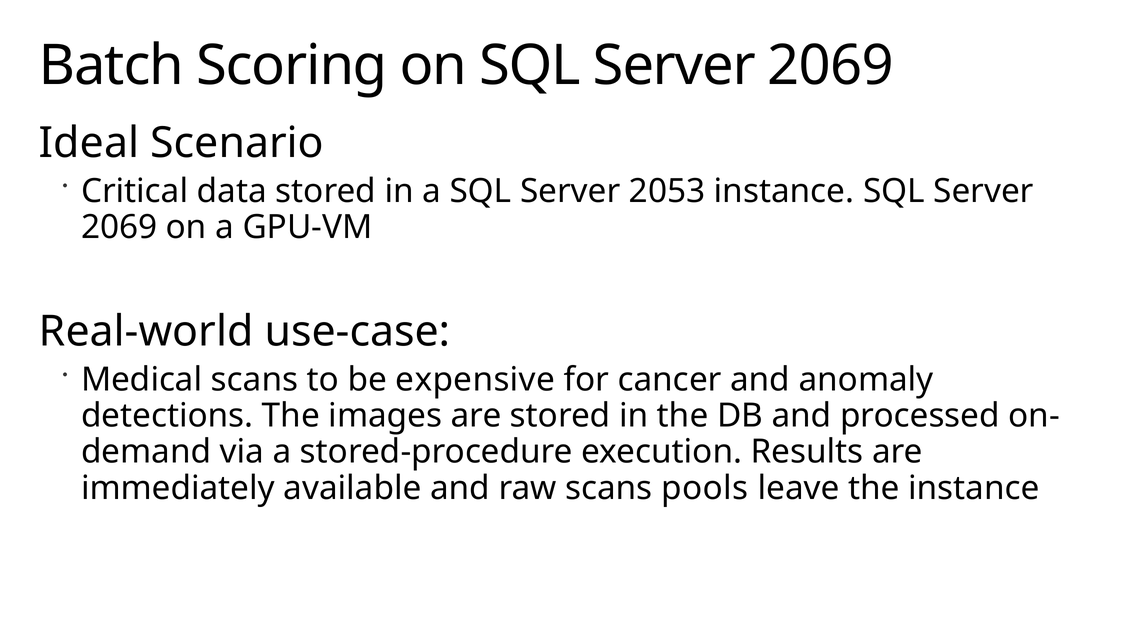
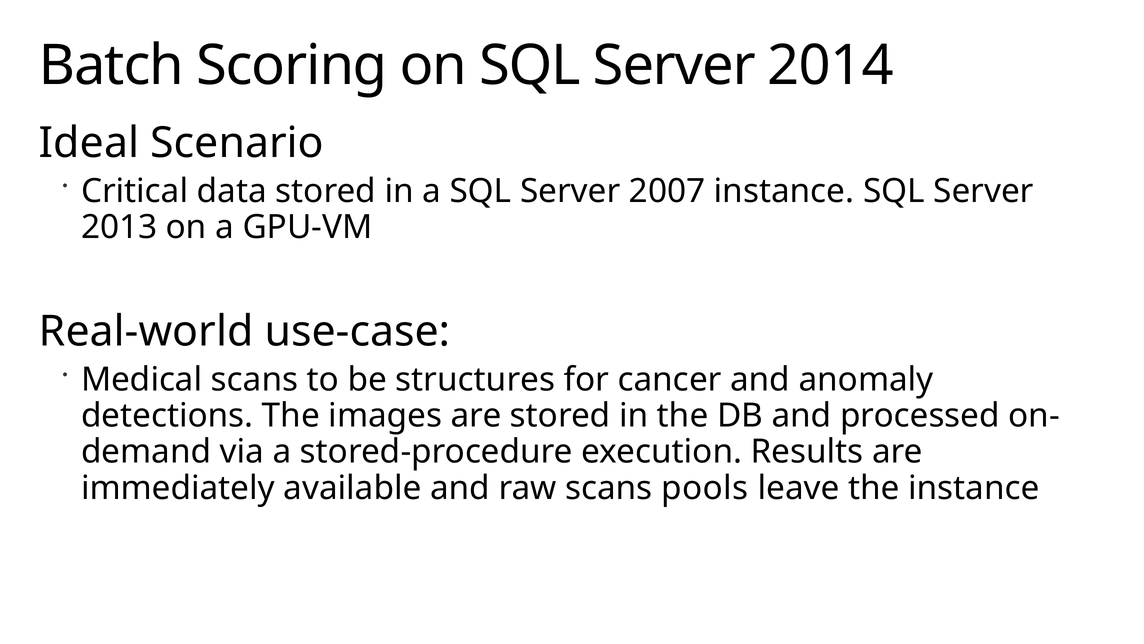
on SQL Server 2069: 2069 -> 2014 (831, 66)
2053: 2053 -> 2007 (667, 191)
2069: 2069 -> 2013 (119, 227)
expensive: expensive -> structures (475, 379)
